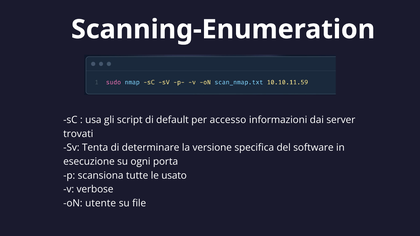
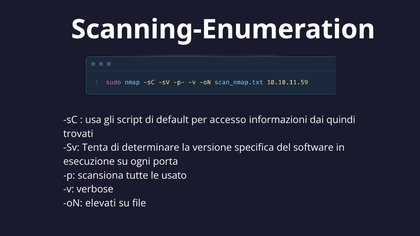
server: server -> quindi (341, 120)
utente: utente -> elevati (101, 203)
